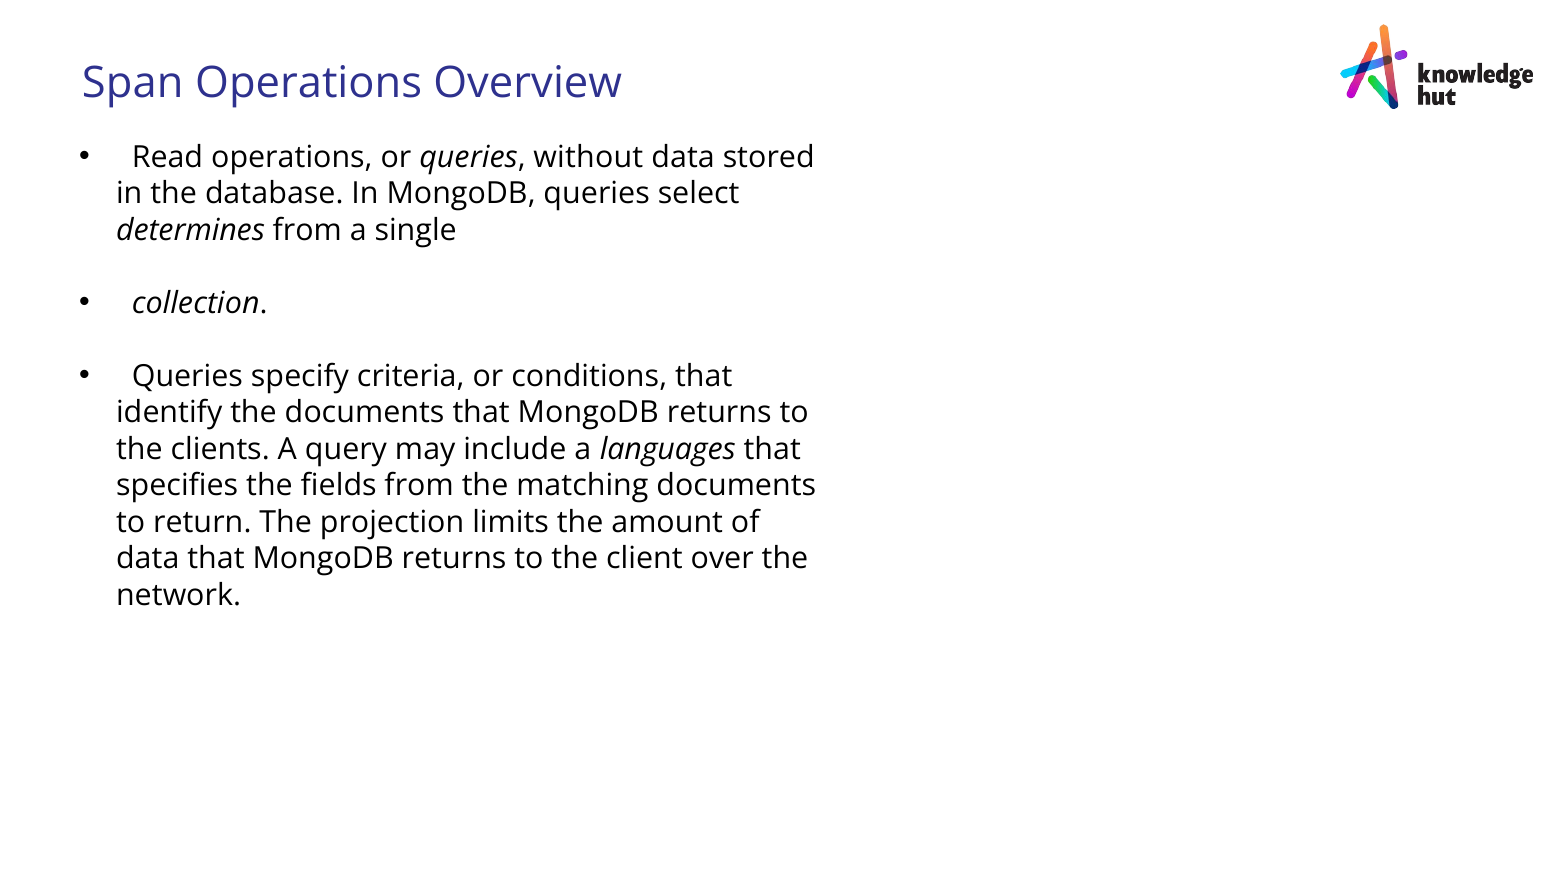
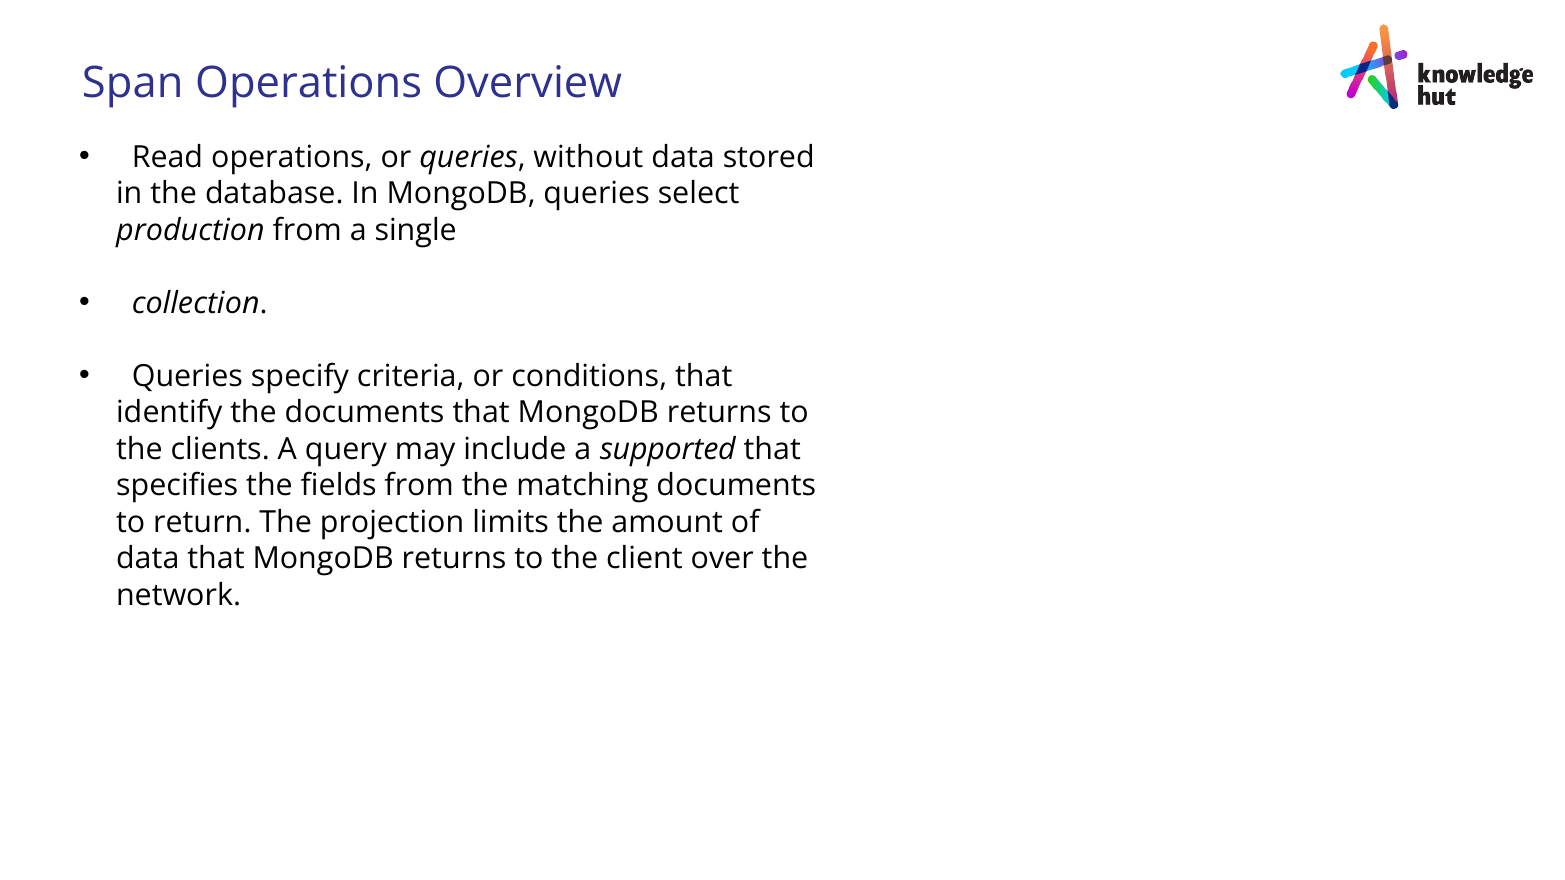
determines: determines -> production (190, 230)
languages: languages -> supported (668, 449)
